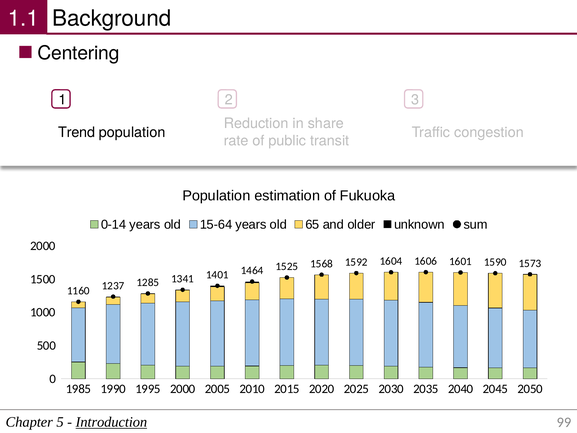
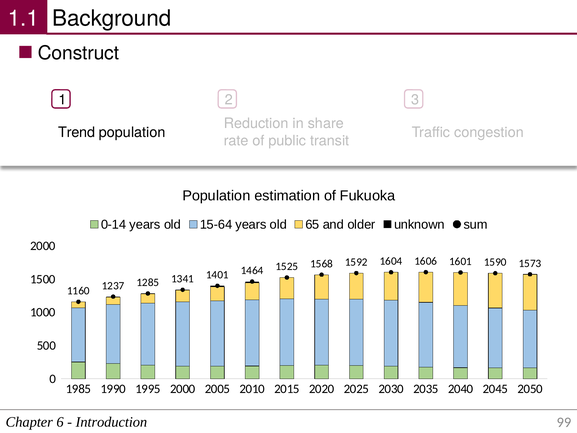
Centering: Centering -> Construct (78, 53)
5: 5 -> 6 (60, 422)
Introduction underline: present -> none (111, 422)
